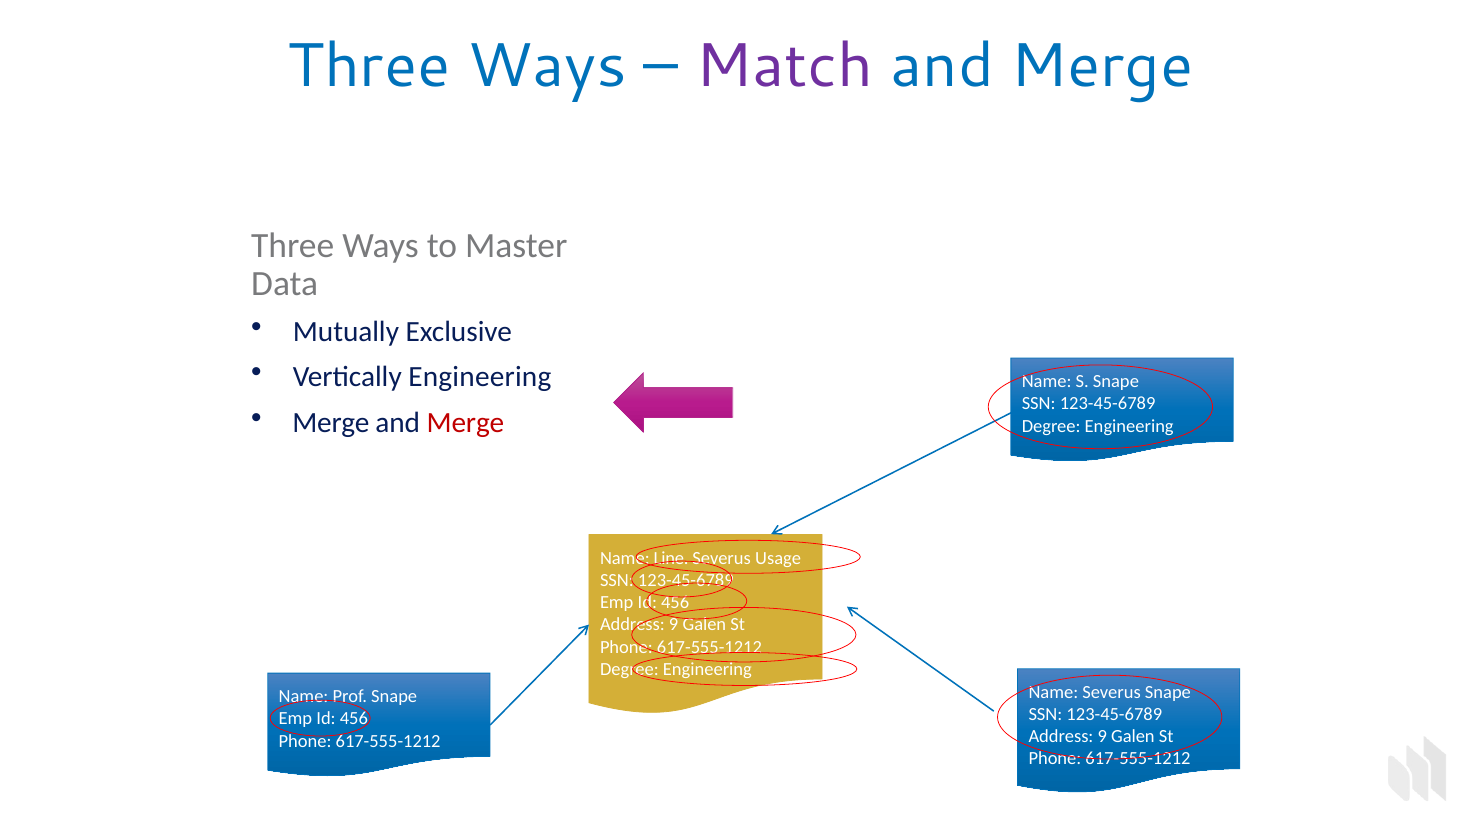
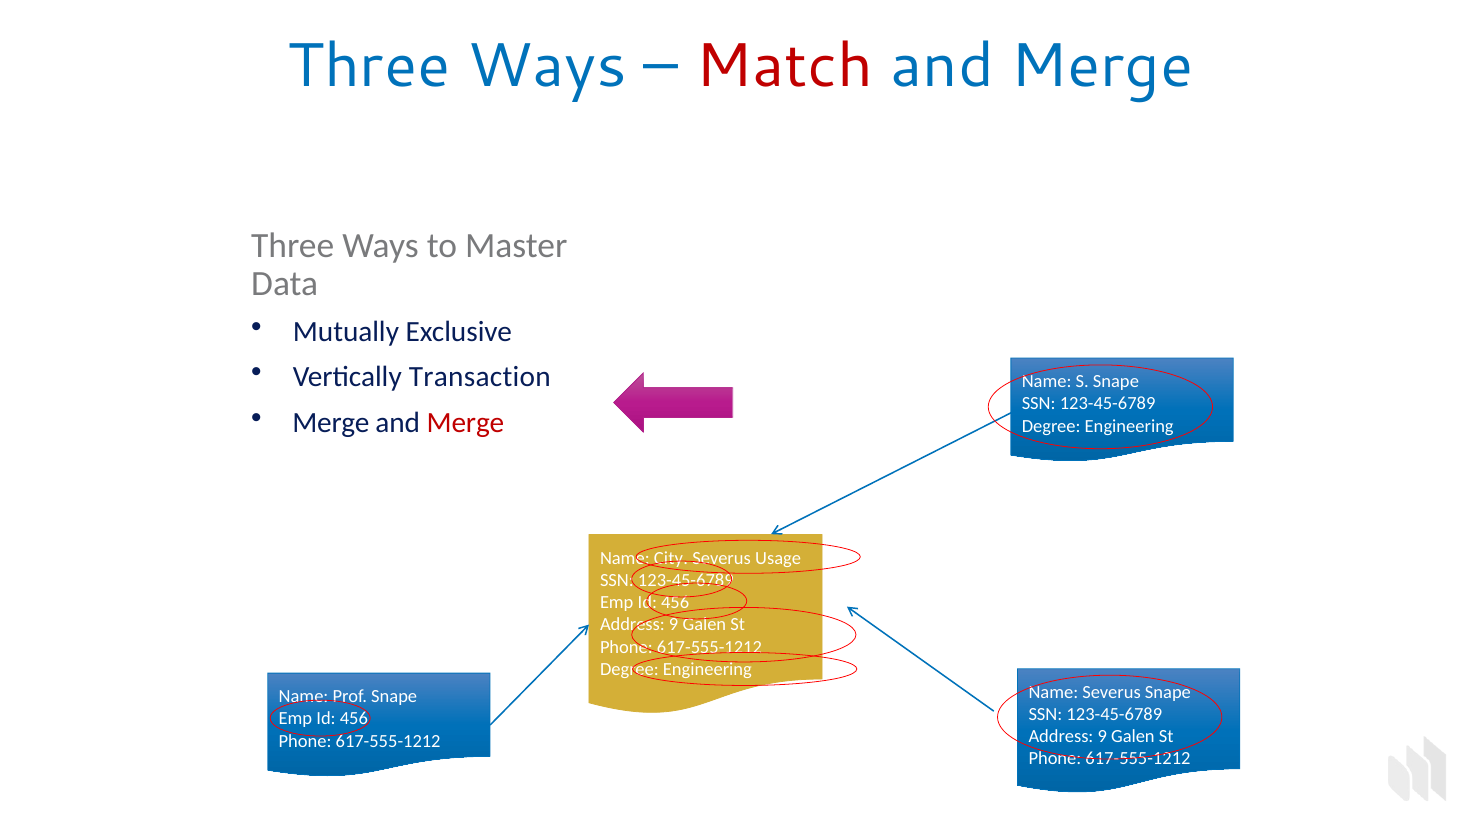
Match colour: purple -> red (785, 66)
Vertically Engineering: Engineering -> Transaction (480, 378)
Line: Line -> City (671, 558)
